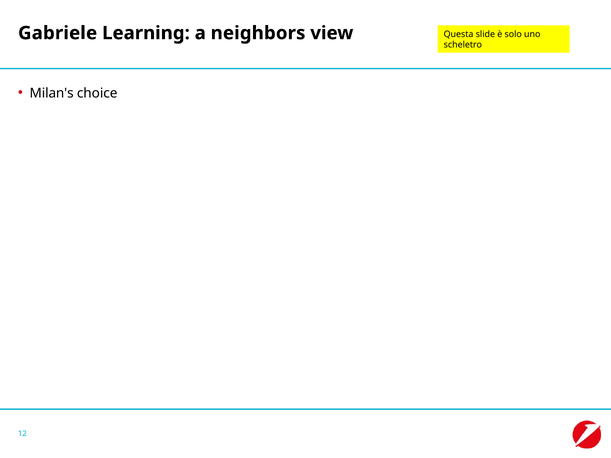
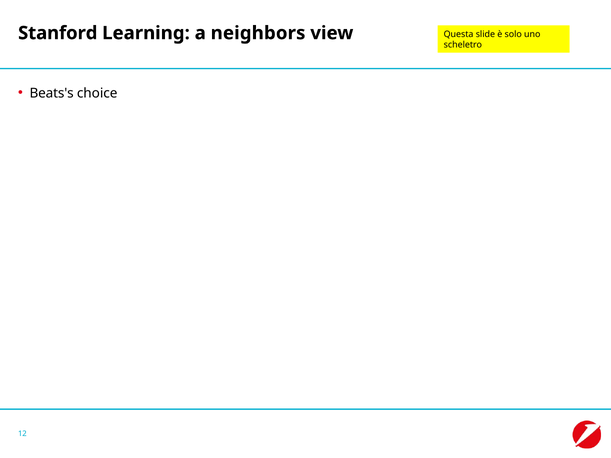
Gabriele: Gabriele -> Stanford (58, 33)
Milan's: Milan's -> Beats's (52, 93)
